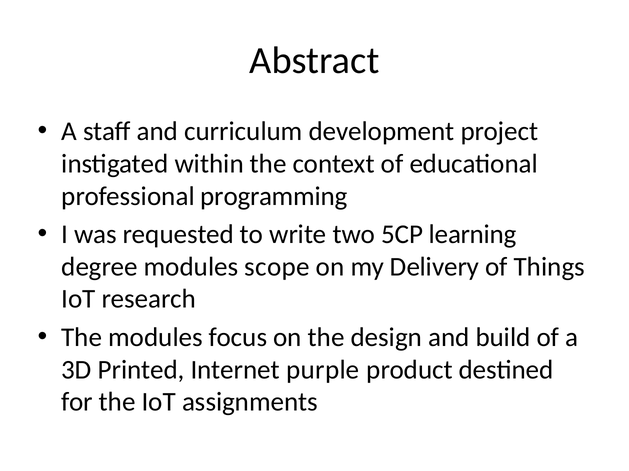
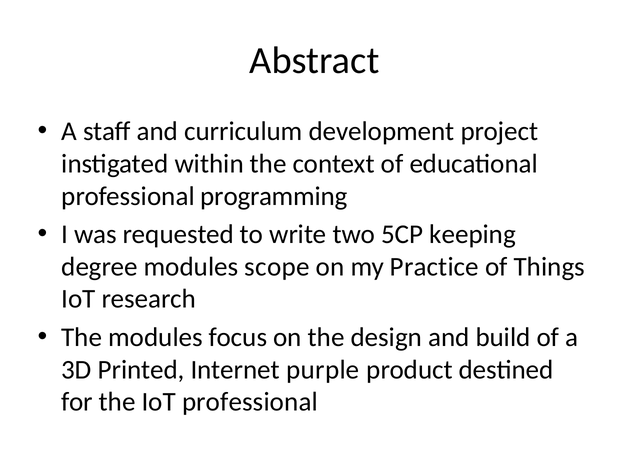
learning: learning -> keeping (473, 235)
Delivery: Delivery -> Practice (434, 267)
IoT assignments: assignments -> professional (250, 403)
